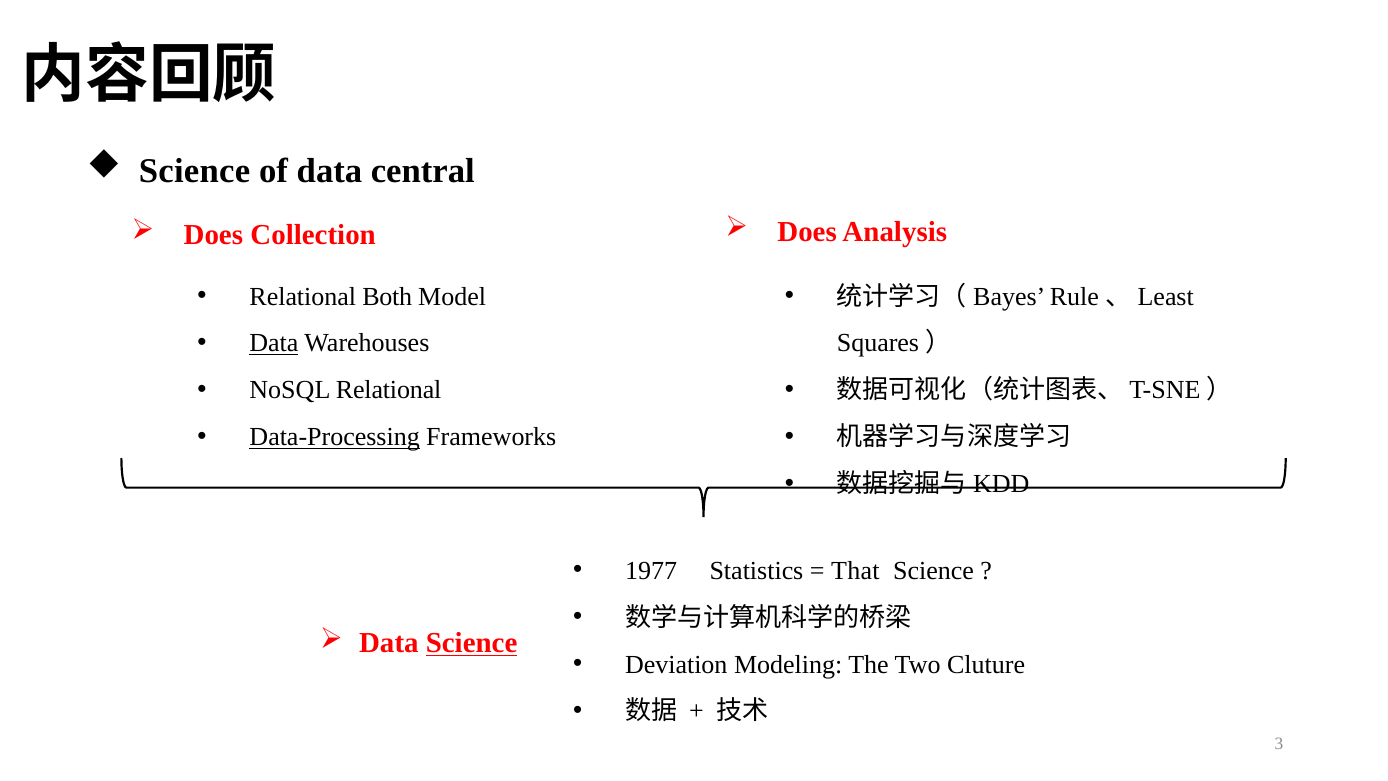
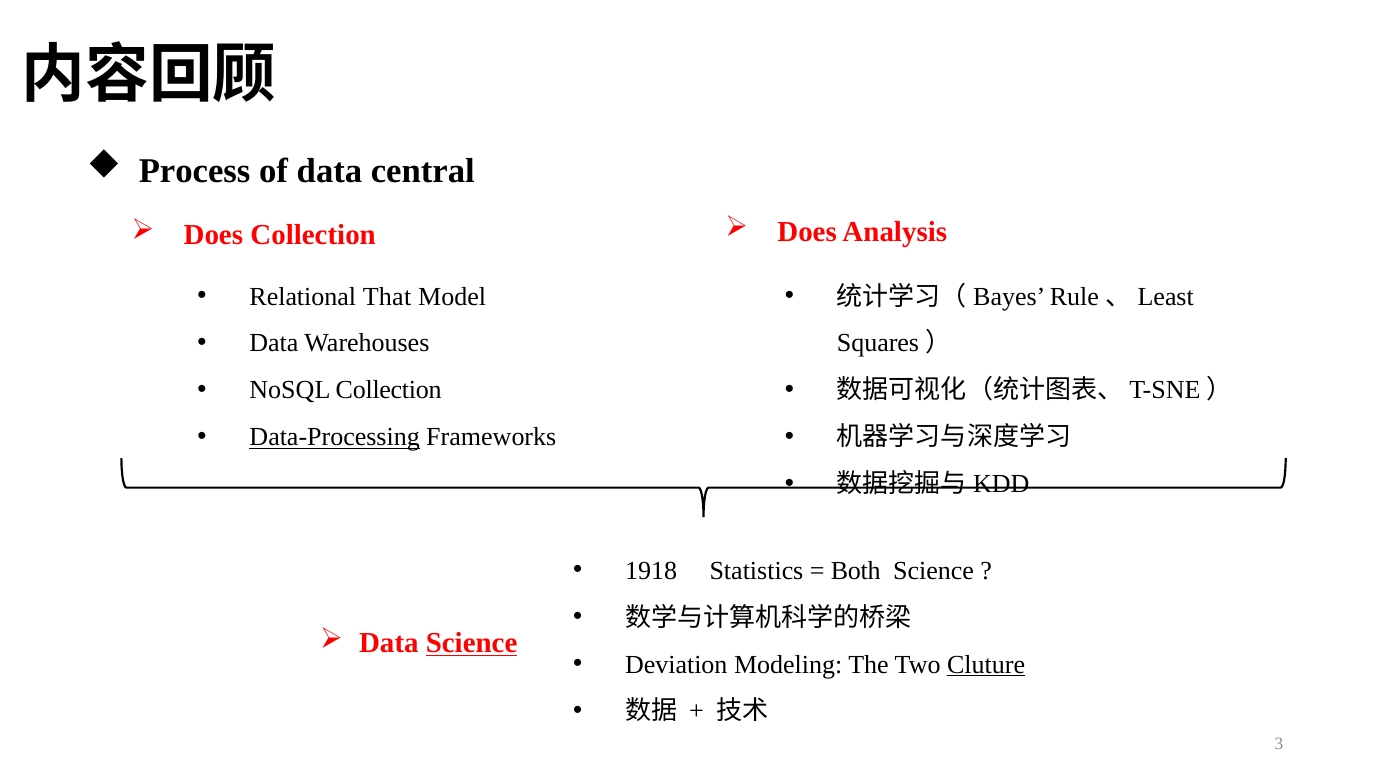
Science: Science -> Process (195, 171)
Both: Both -> That (387, 296)
Data underline: present -> none (274, 343)
NoSQL Relational: Relational -> Collection (389, 390)
1977: 1977 -> 1918 (651, 571)
That: That -> Both (856, 571)
Cluture underline: none -> present (986, 664)
